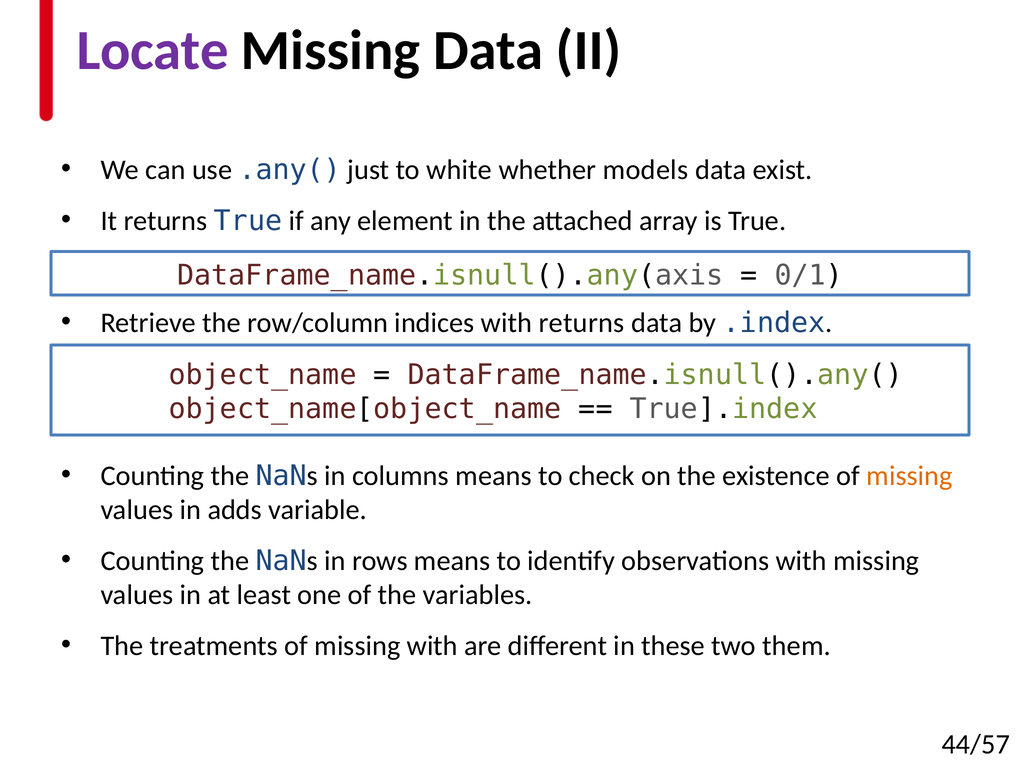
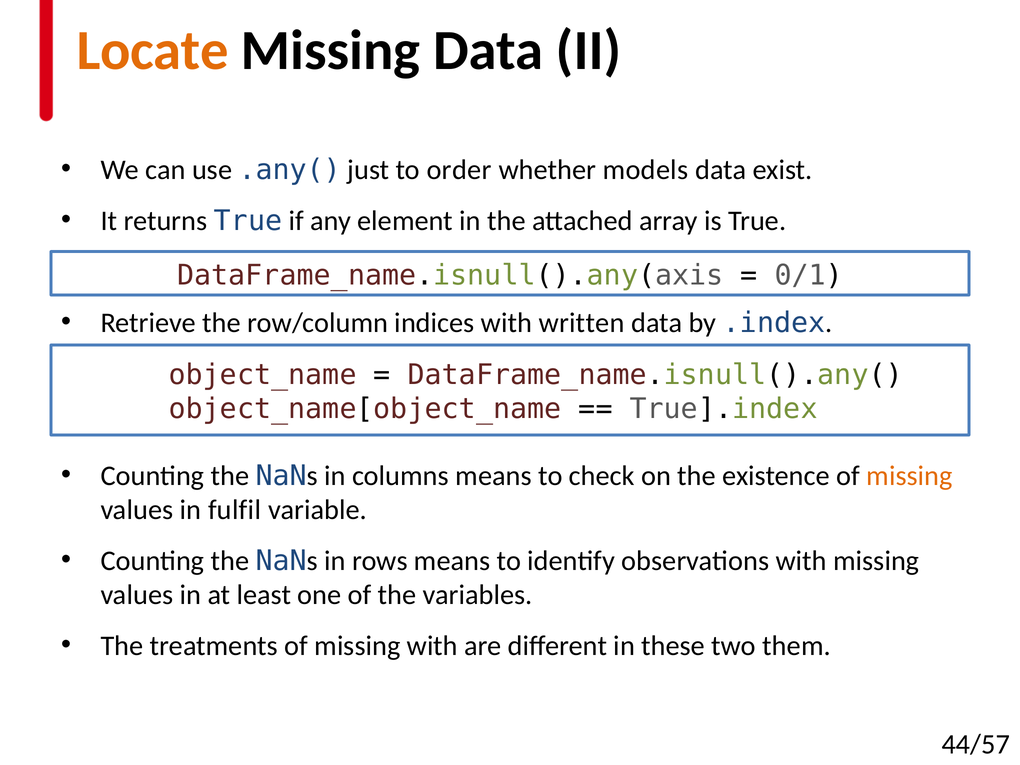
Locate colour: purple -> orange (153, 51)
white: white -> order (459, 170)
with returns: returns -> written (582, 323)
adds: adds -> fulfil (235, 510)
